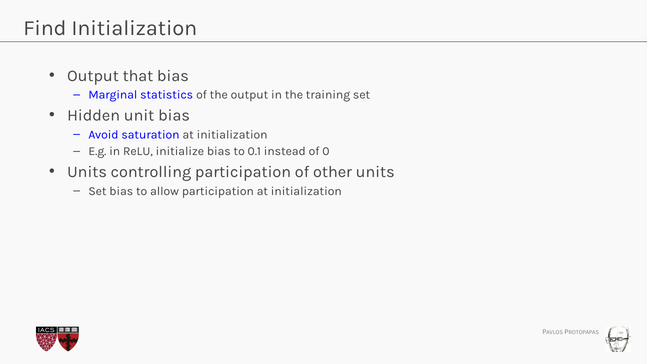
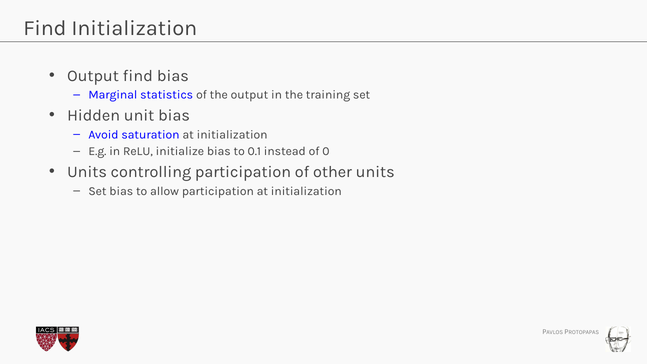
Output that: that -> find (138, 76)
